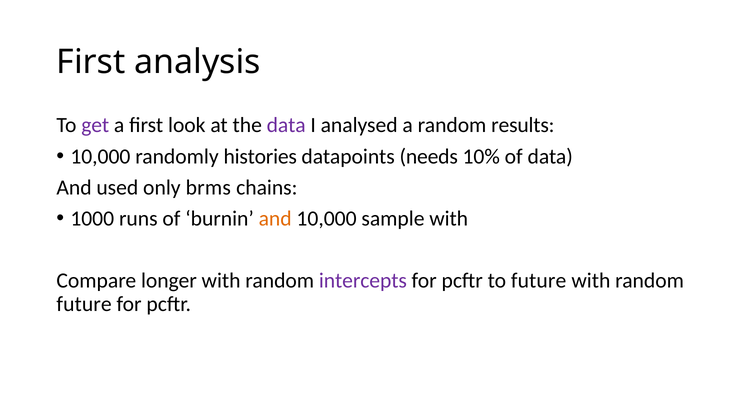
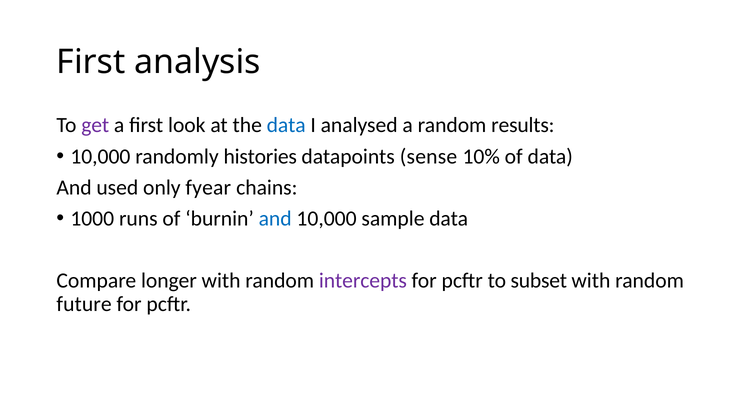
data colour: purple -> blue (286, 125)
needs: needs -> sense (429, 156)
brms: brms -> fyear (208, 187)
and colour: orange -> blue (275, 218)
sample with: with -> data (449, 218)
to future: future -> subset (539, 281)
